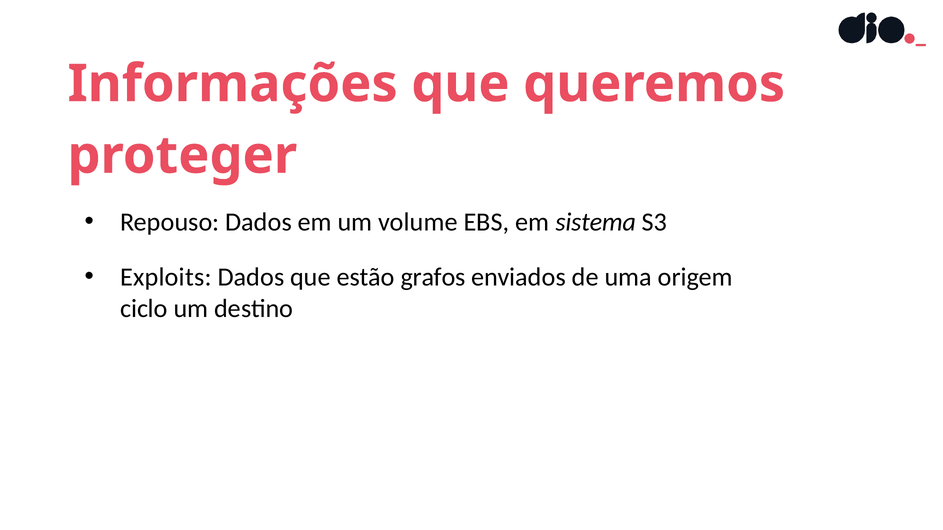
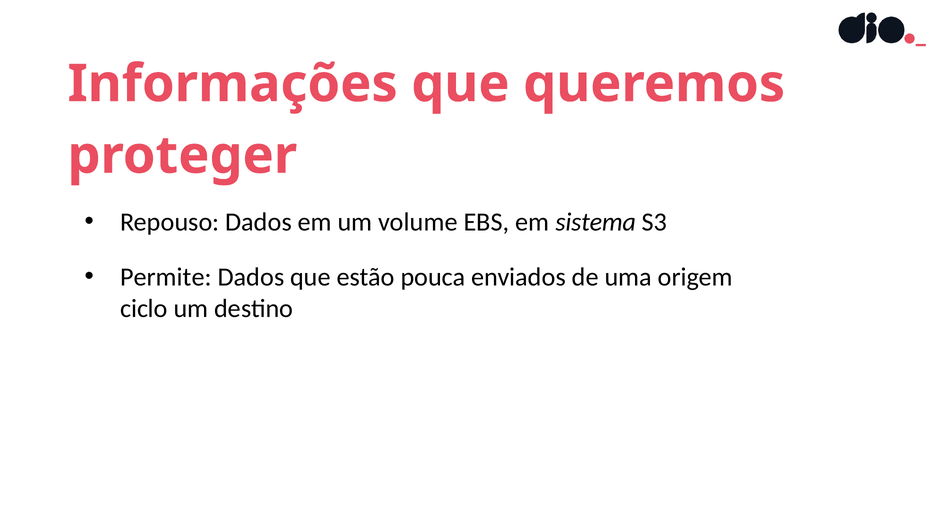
Exploits: Exploits -> Permite (166, 277)
grafos: grafos -> pouca (433, 277)
